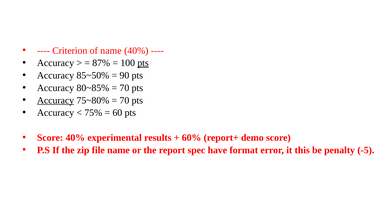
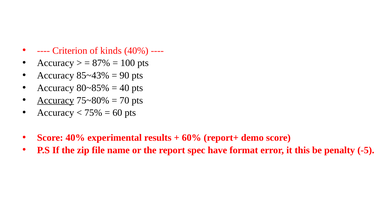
of name: name -> kinds (111, 51)
pts underline: present -> none (143, 63)
85~50%: 85~50% -> 85~43% (93, 76)
70: 70 -> 40 (124, 88)
